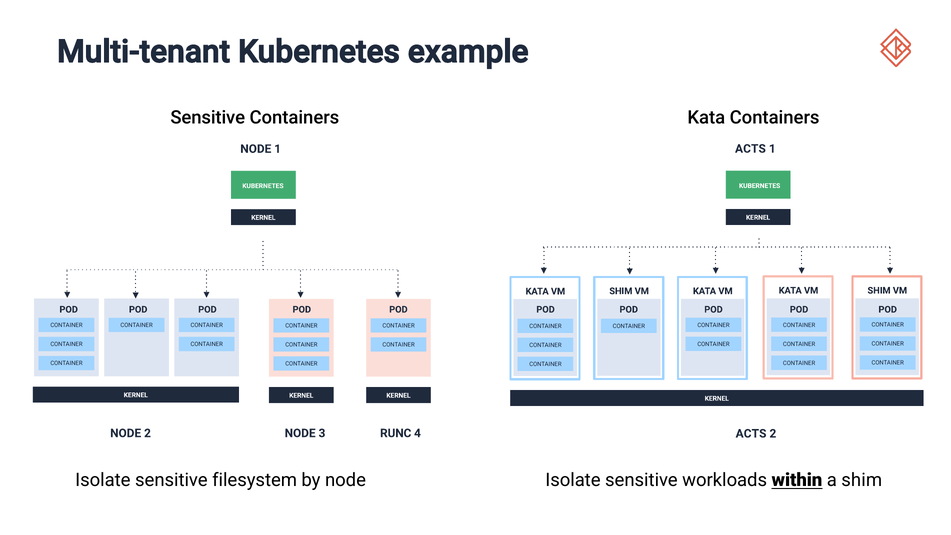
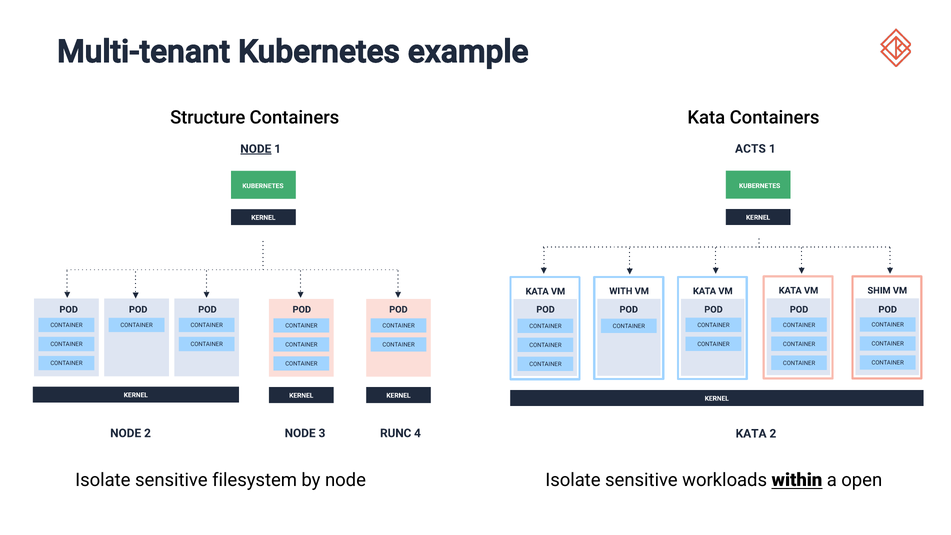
Sensitive: Sensitive -> Structure (208, 117)
NODE underline: none -> present (256, 149)
SHIM: SHIM -> WITH (621, 291)
ACTS: ACTS -> KATA (751, 434)
a shim: shim -> open (862, 480)
